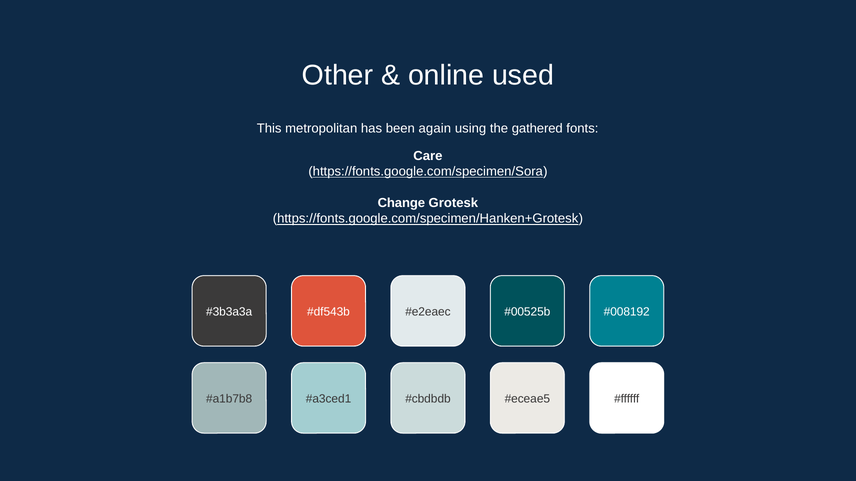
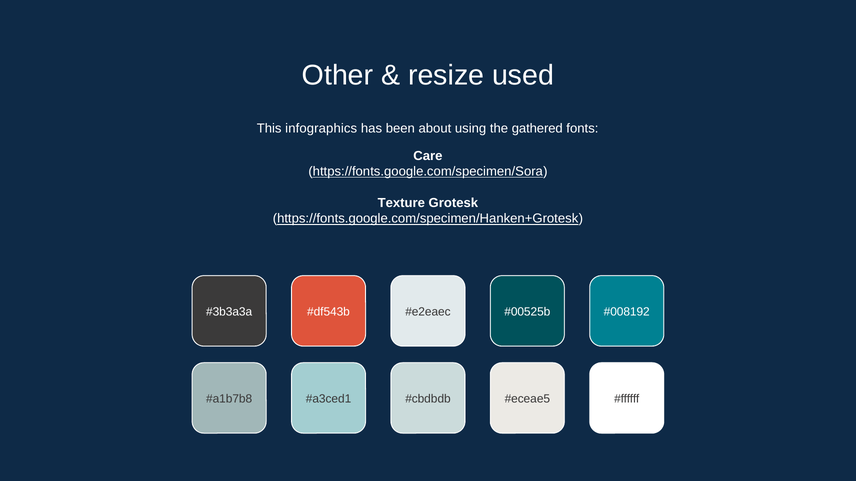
online: online -> resize (446, 76)
metropolitan: metropolitan -> infographics (321, 128)
again: again -> about (435, 128)
Change: Change -> Texture (401, 203)
